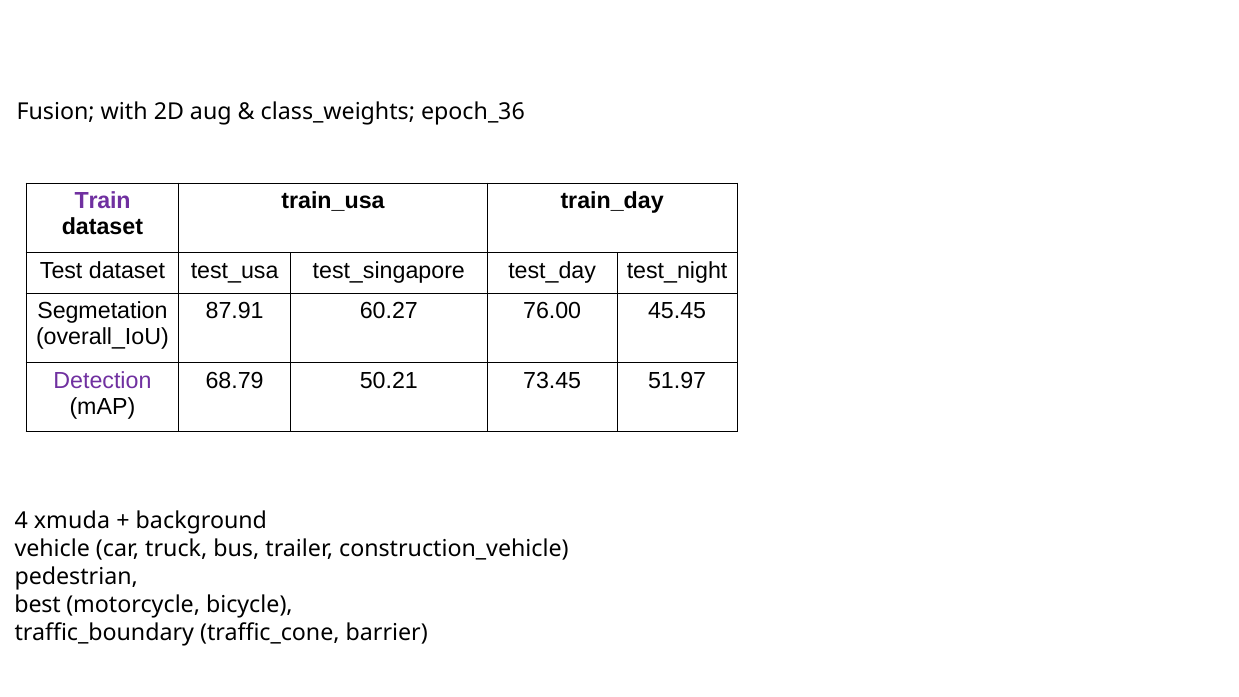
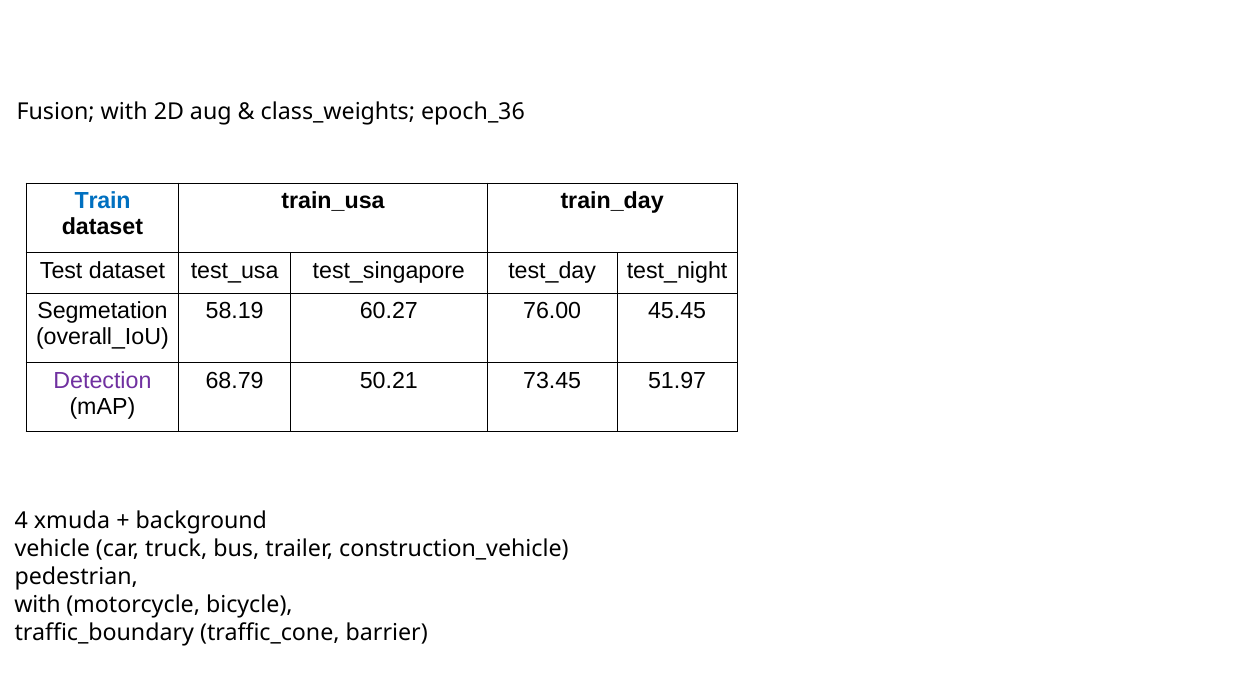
Train colour: purple -> blue (103, 201)
87.91: 87.91 -> 58.19 (235, 311)
best: best -> with (38, 604)
